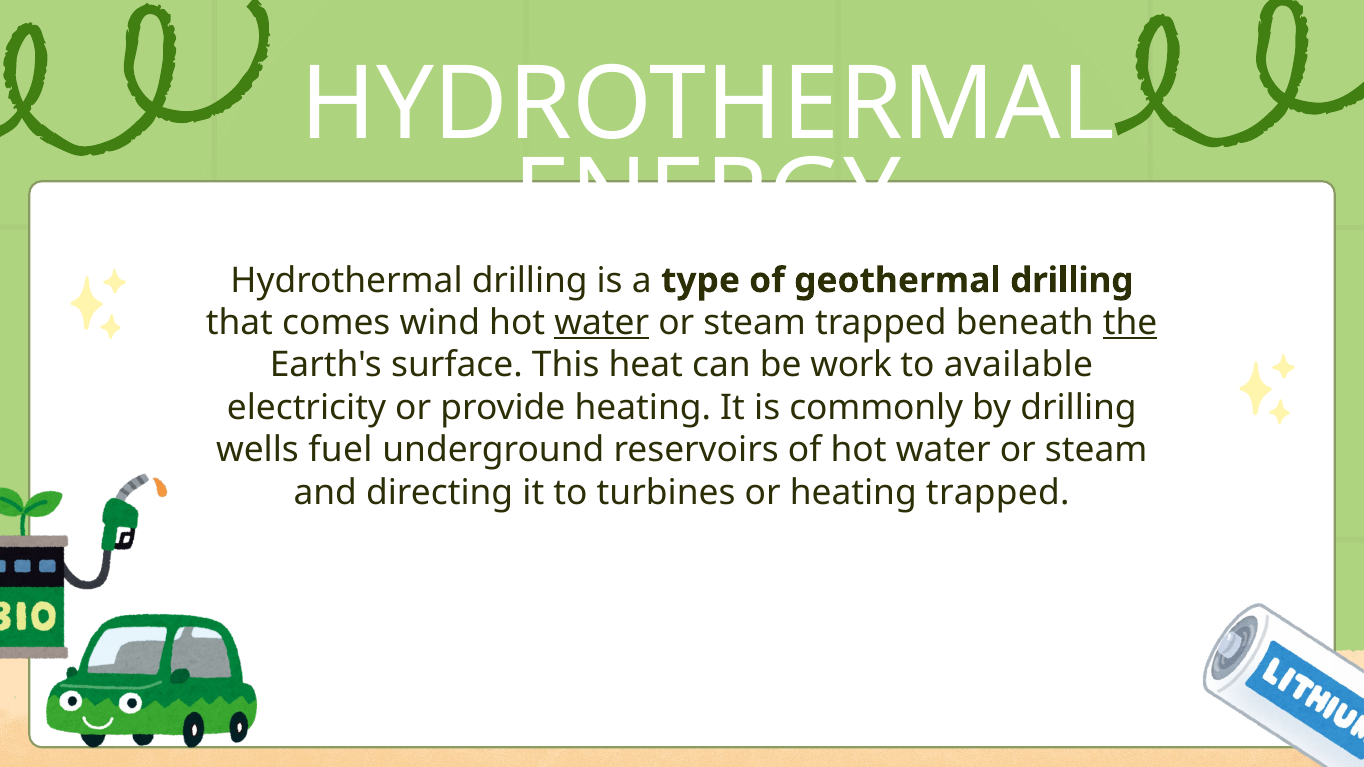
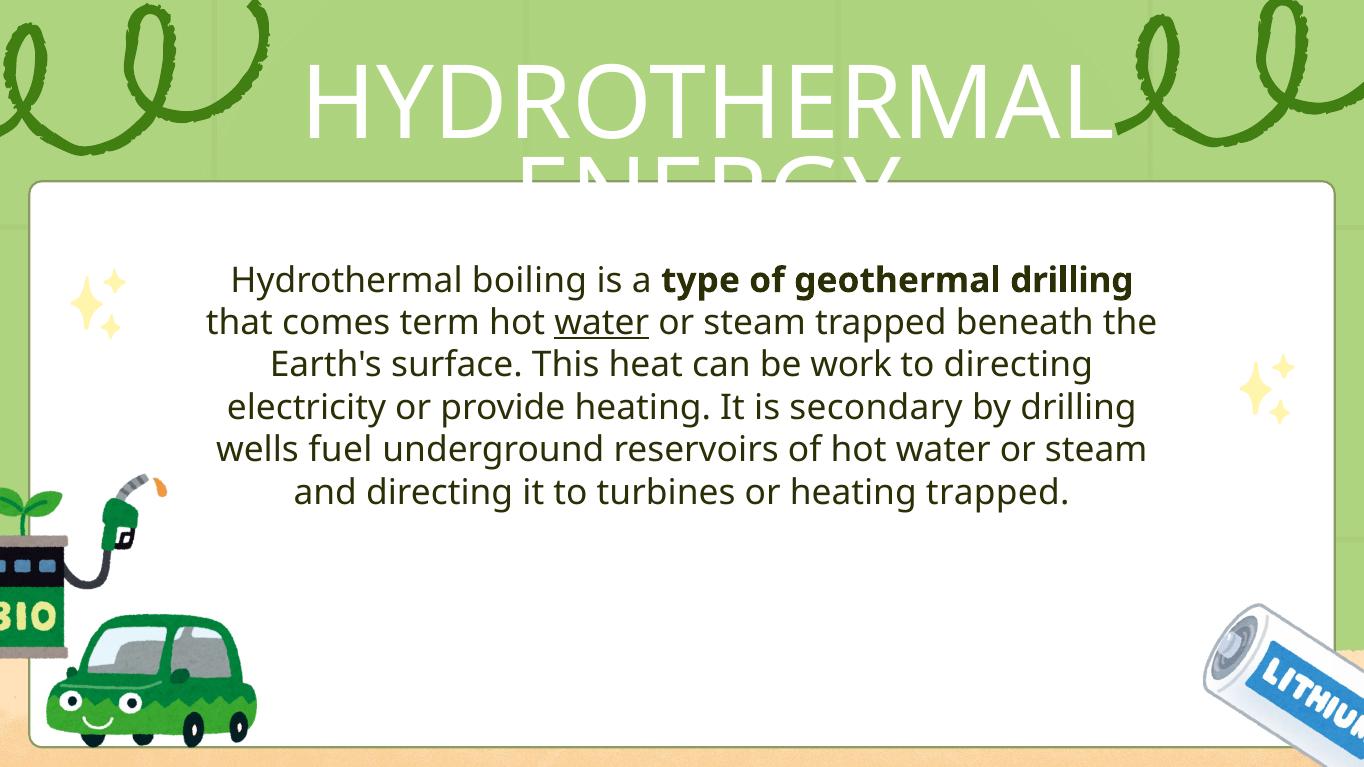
Hydrothermal drilling: drilling -> boiling (529, 281)
wind: wind -> term (440, 323)
the underline: present -> none (1130, 323)
to available: available -> directing (1018, 365)
commonly: commonly -> secondary (876, 408)
